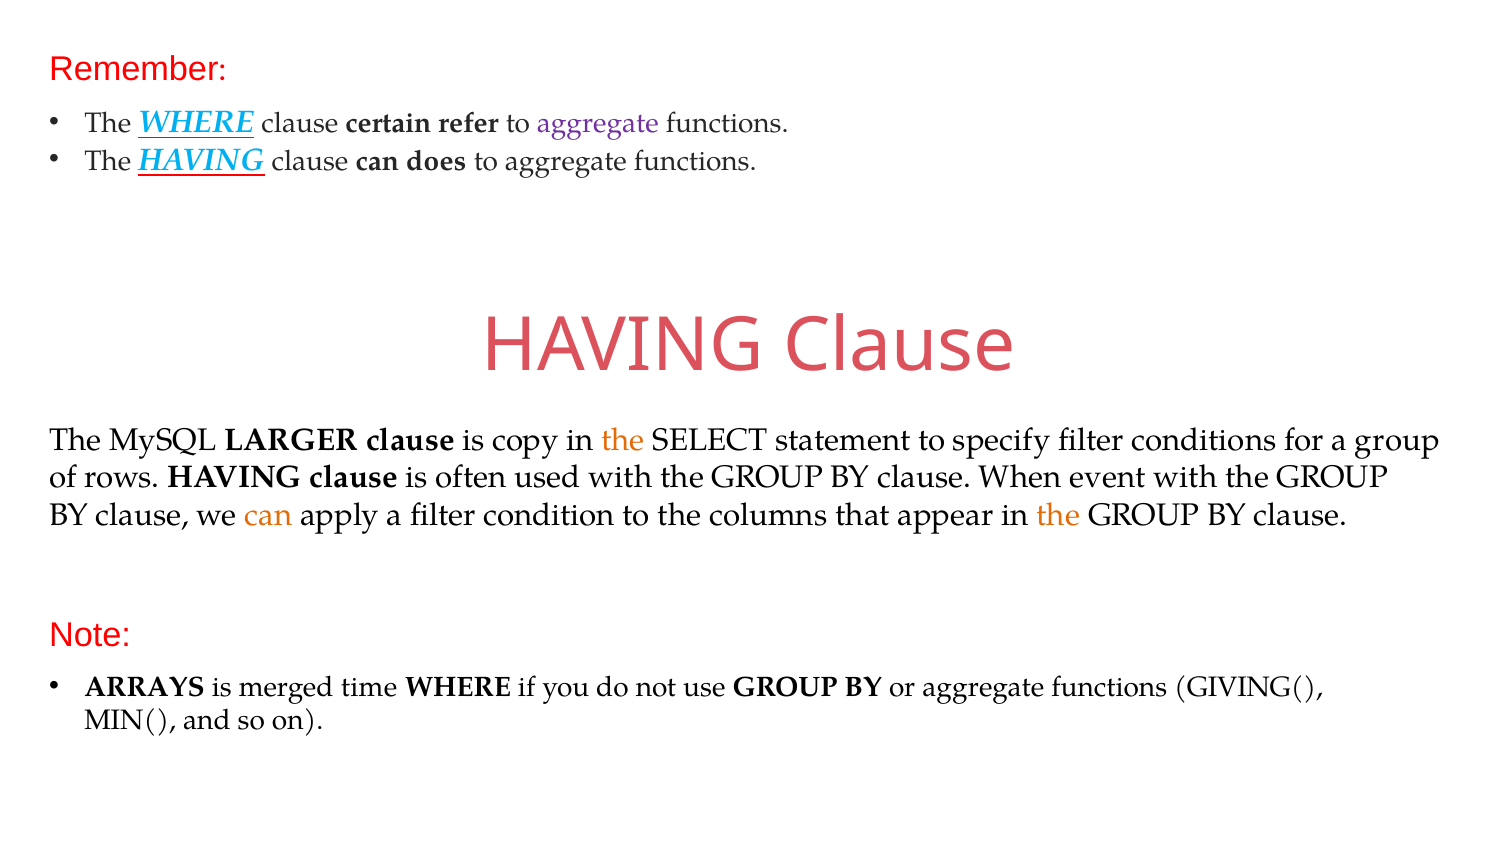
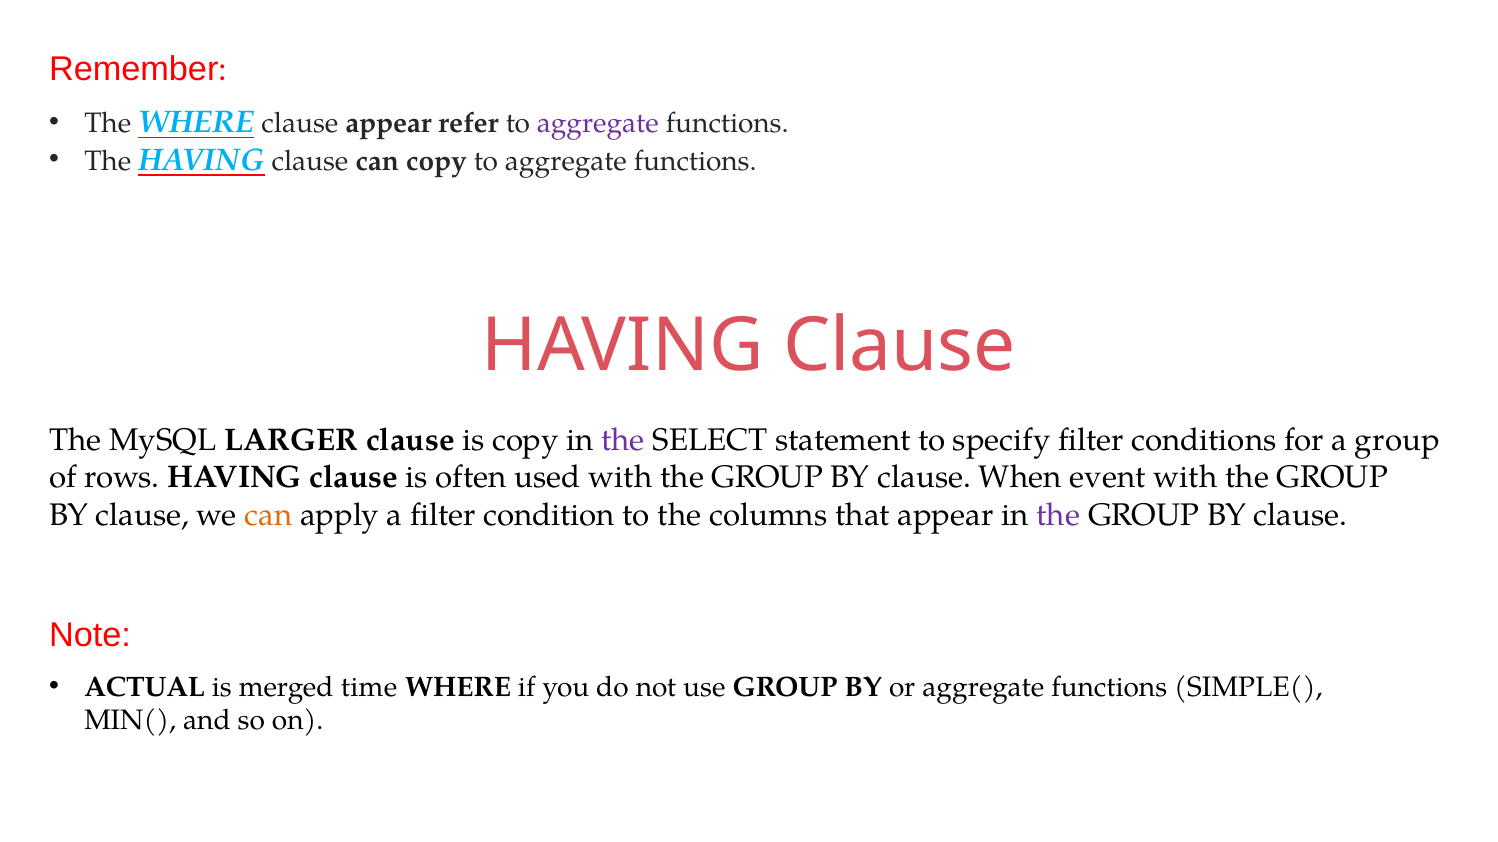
clause certain: certain -> appear (388, 124)
can does: does -> copy (436, 161)
the colour: orange -> purple (623, 440)
the colour: orange -> purple (1058, 515)
ARRAYS: ARRAYS -> ACTUAL (145, 688)
GIVING(: GIVING( -> SIMPLE( (1248, 688)
